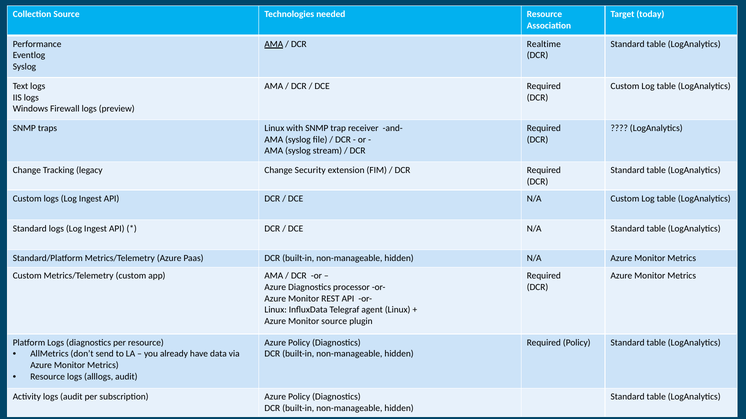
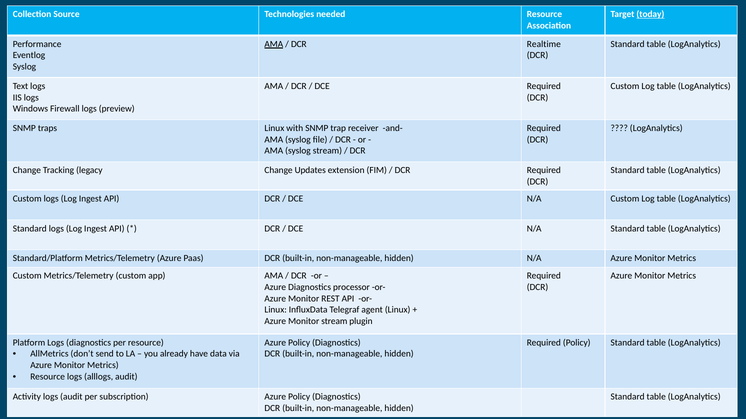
today underline: none -> present (650, 14)
Security: Security -> Updates (310, 171)
Monitor source: source -> stream (334, 322)
